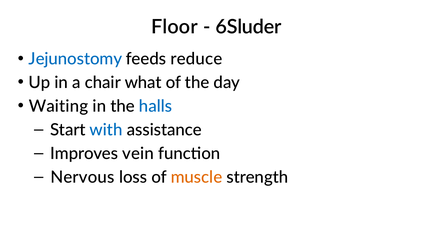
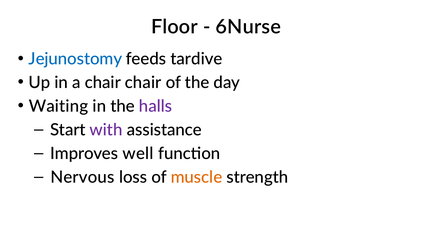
6Sluder: 6Sluder -> 6Nurse (248, 27)
reduce: reduce -> tardive (196, 59)
chair what: what -> chair (143, 83)
halls colour: blue -> purple (156, 106)
with colour: blue -> purple (106, 130)
vein: vein -> well (138, 153)
